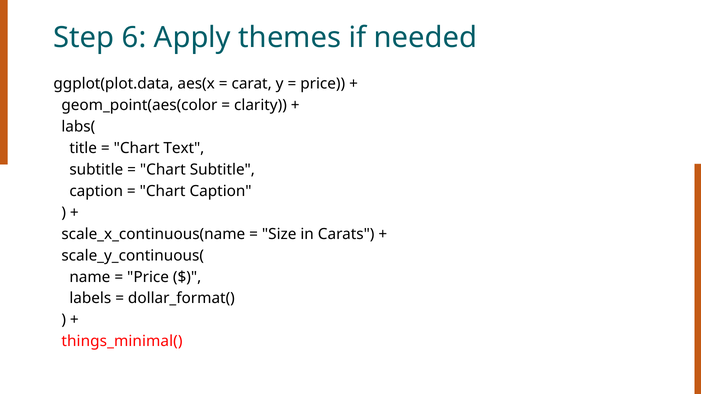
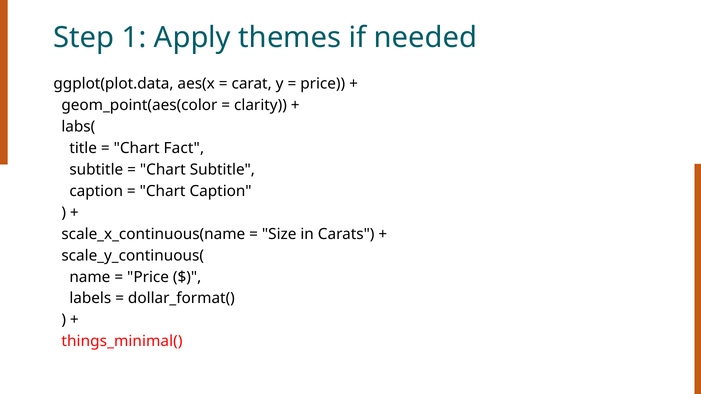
6: 6 -> 1 (134, 37)
Text: Text -> Fact (184, 148)
